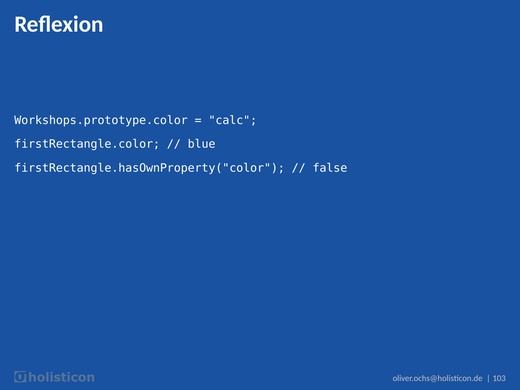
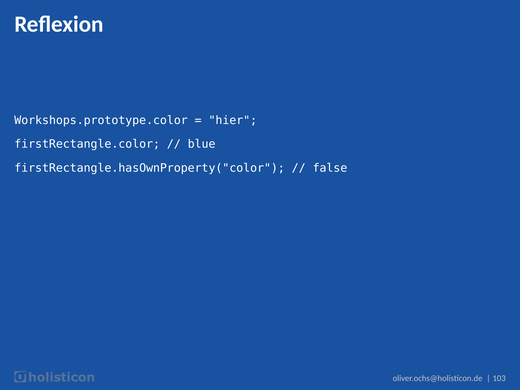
calc: calc -> hier (233, 120)
